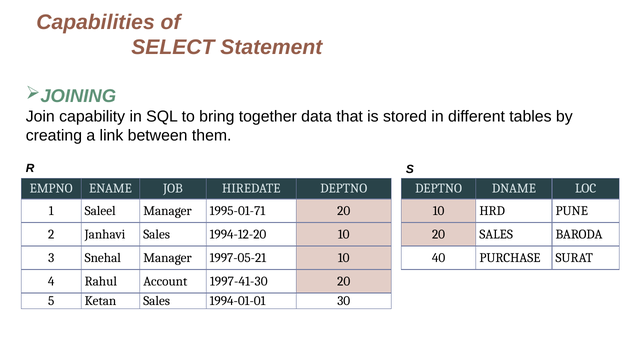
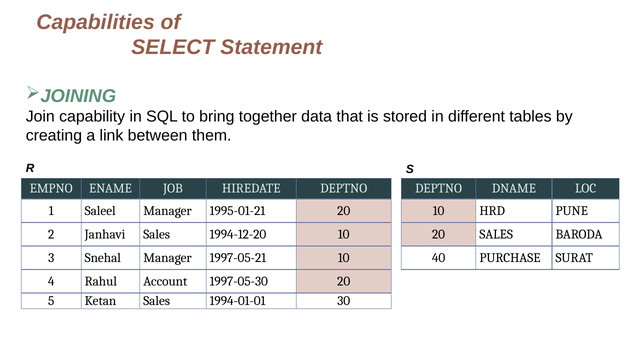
1995-01-71: 1995-01-71 -> 1995-01-21 (237, 211)
1997-41-30: 1997-41-30 -> 1997-05-30 (239, 281)
